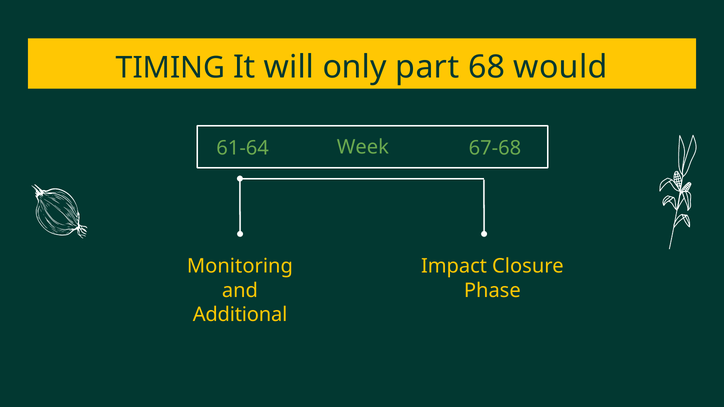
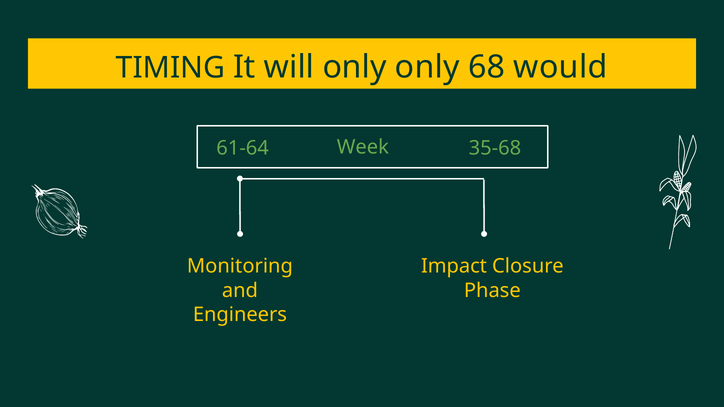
only part: part -> only (427, 67)
67-68: 67-68 -> 35-68 (495, 148)
Additional: Additional -> Engineers (240, 315)
